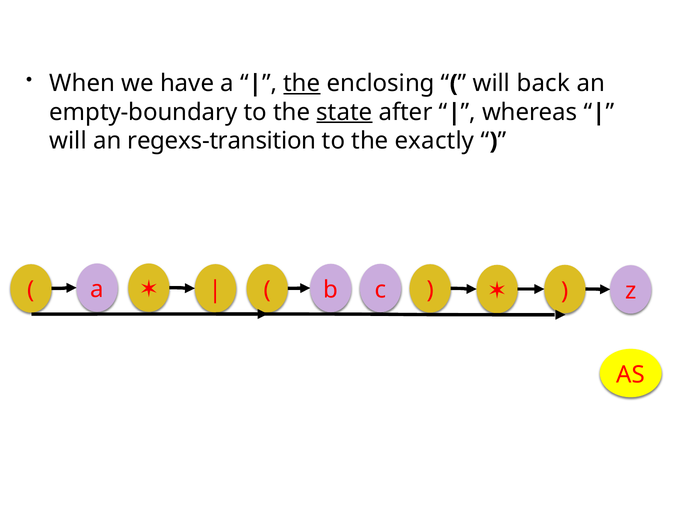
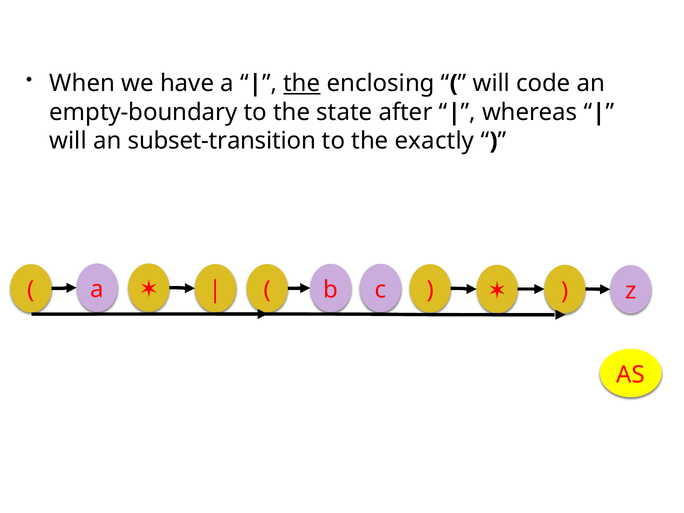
back: back -> code (543, 83)
state underline: present -> none (344, 112)
regexs-transition: regexs-transition -> subset-transition (222, 141)
